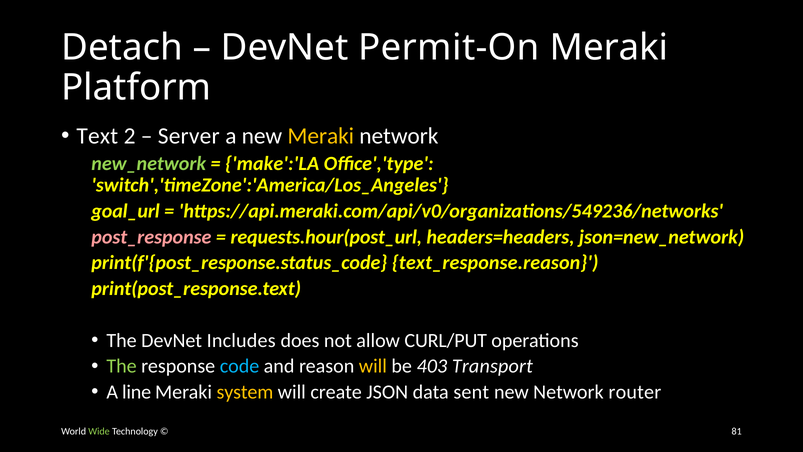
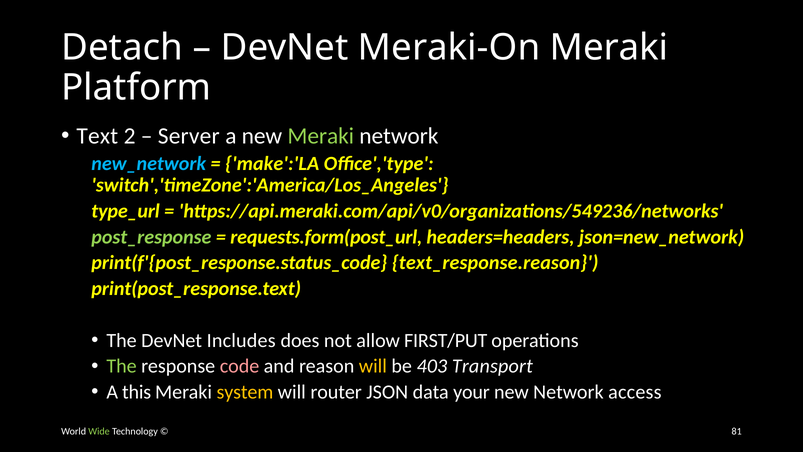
Permit-On: Permit-On -> Meraki-On (449, 48)
Meraki colour: yellow -> light green (321, 136)
new_network colour: light green -> light blue (149, 163)
goal_url: goal_url -> type_url (126, 211)
post_response colour: pink -> light green (151, 237)
requests.hour(post_url: requests.hour(post_url -> requests.form(post_url (326, 237)
CURL/PUT: CURL/PUT -> FIRST/PUT (446, 340)
code colour: light blue -> pink (240, 366)
line: line -> this (137, 392)
create: create -> router (336, 392)
sent: sent -> your (471, 392)
router: router -> access (635, 392)
